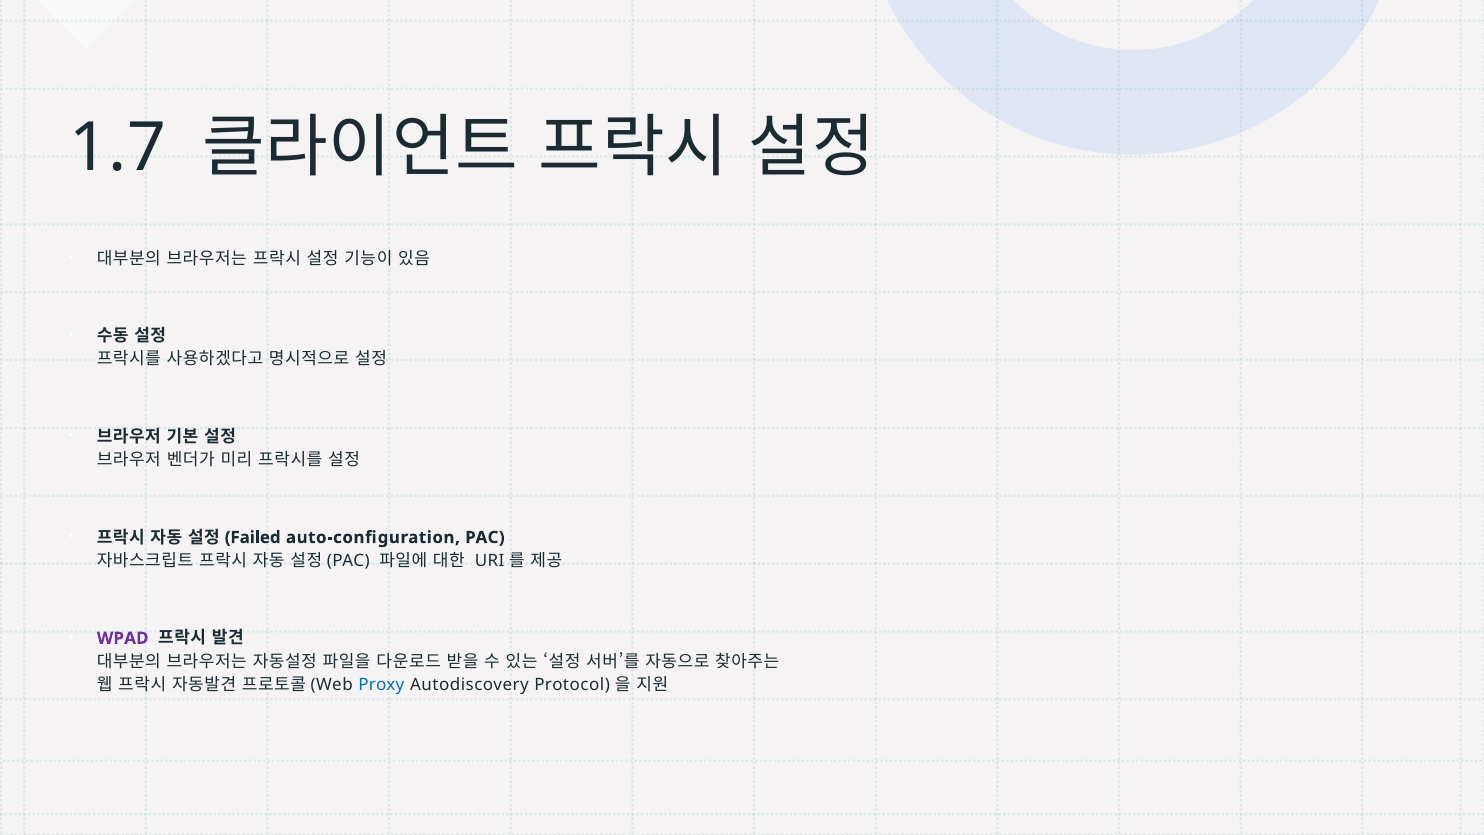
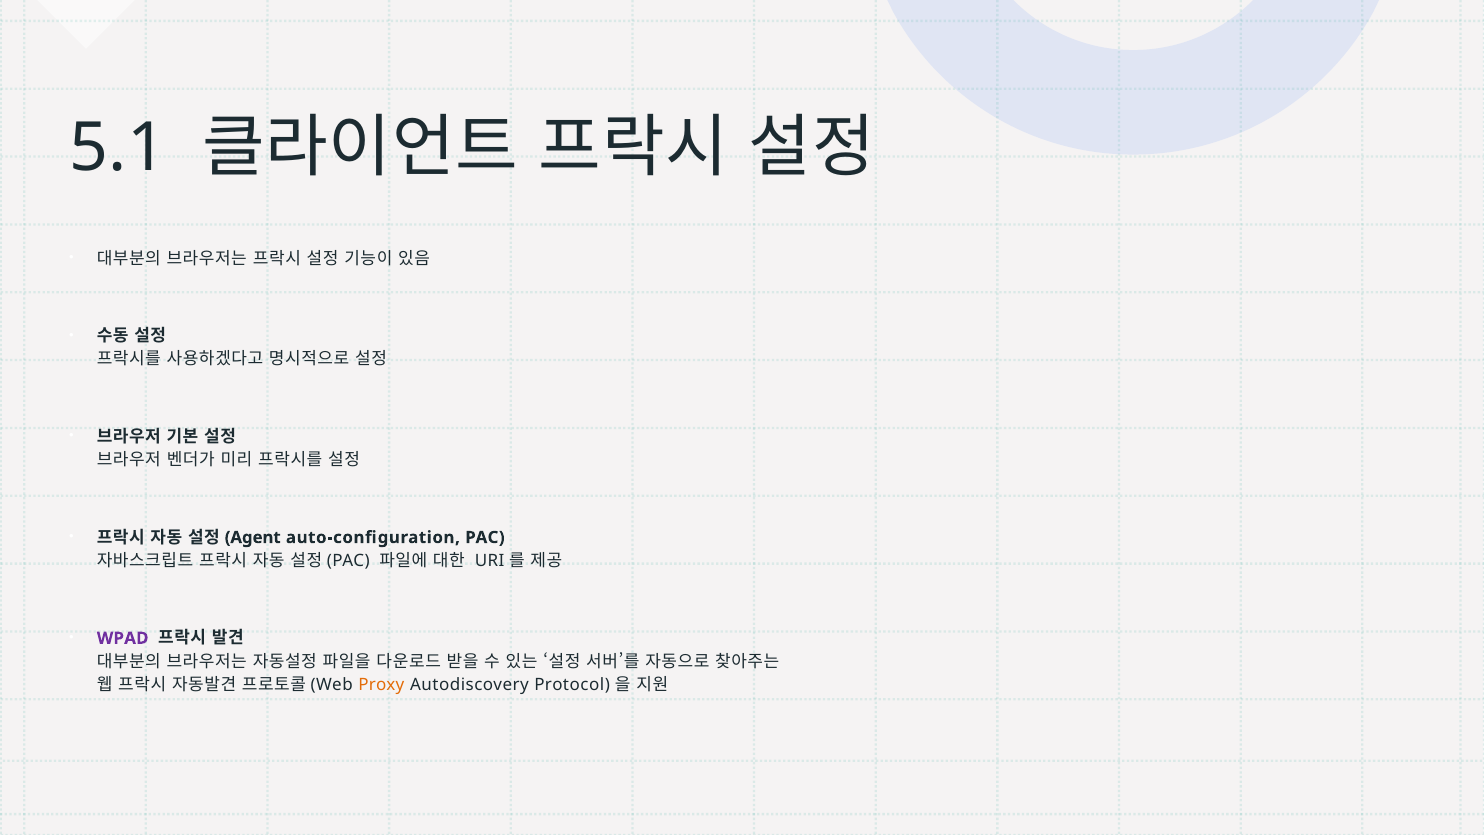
1.7: 1.7 -> 5.1 (118, 148)
Failed: Failed -> Agent (253, 537)
Proxy colour: blue -> orange (381, 685)
